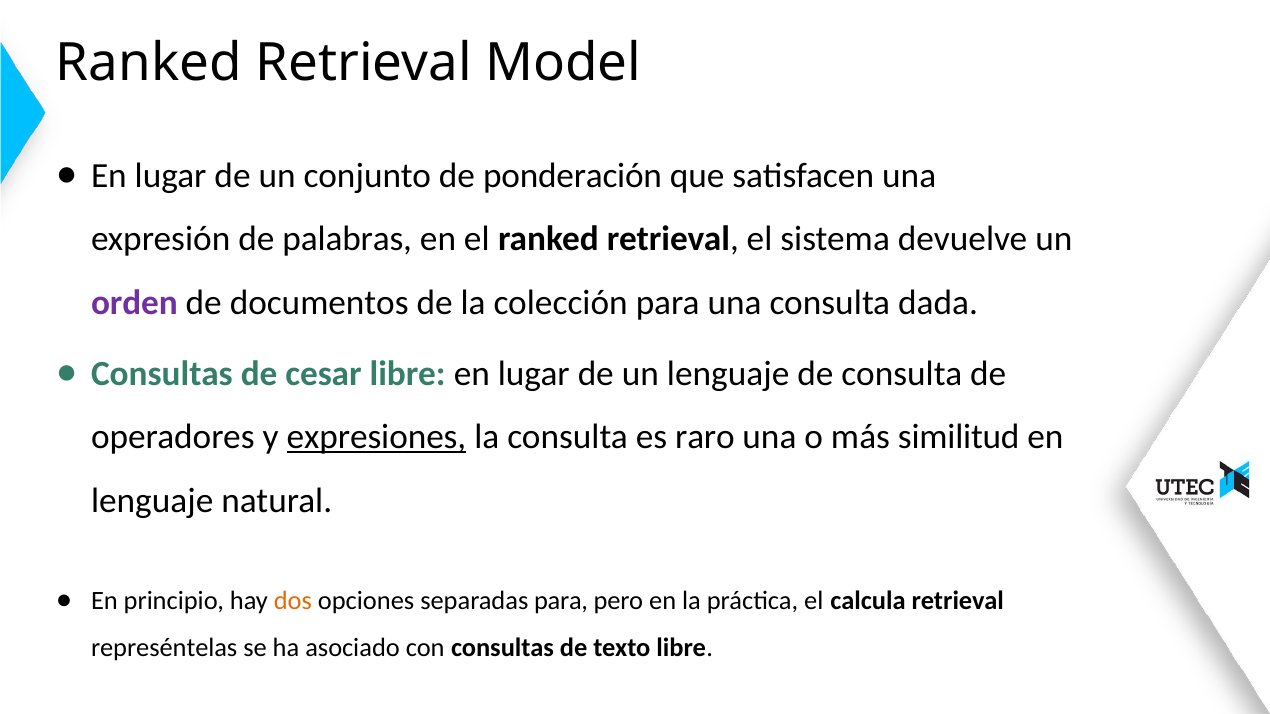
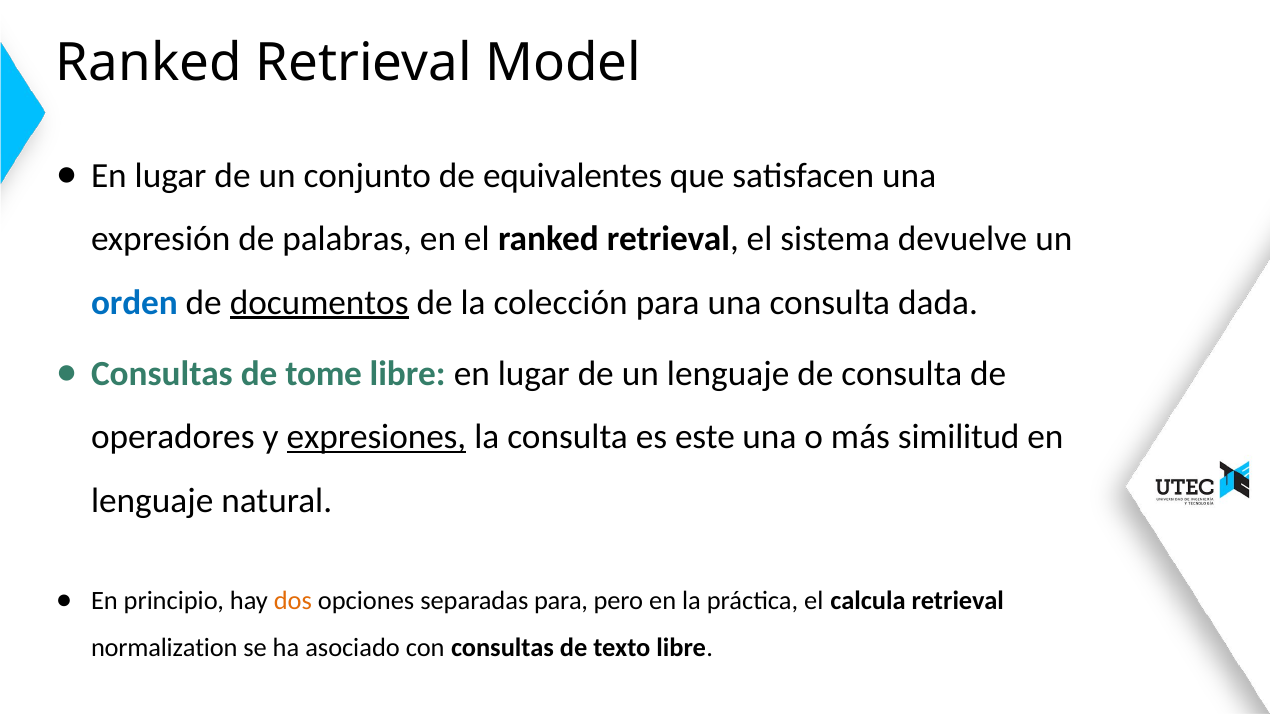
ponderación: ponderación -> equivalentes (573, 176)
orden colour: purple -> blue (134, 303)
documentos underline: none -> present (319, 303)
cesar: cesar -> tome (324, 374)
raro: raro -> este (705, 438)
represéntelas: represéntelas -> normalization (164, 649)
